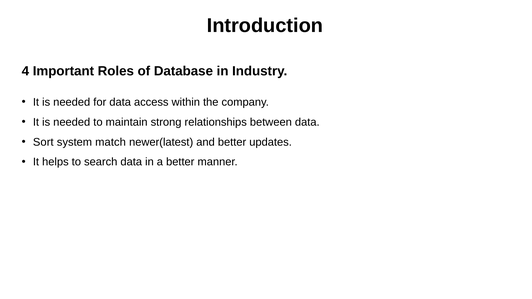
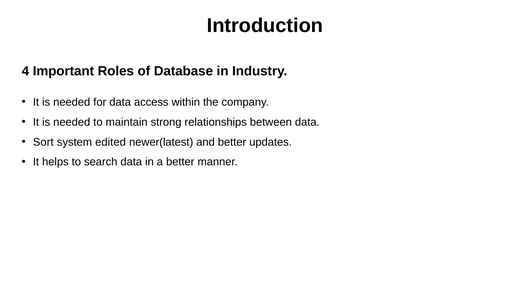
match: match -> edited (111, 142)
